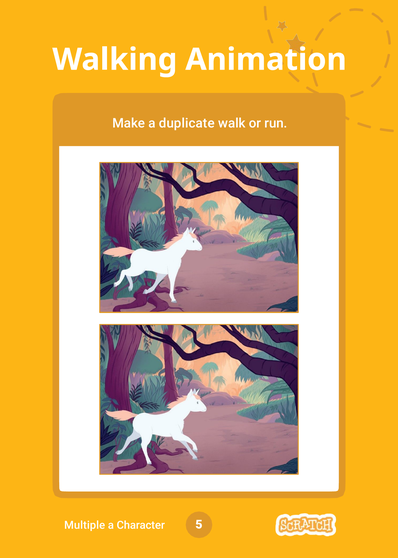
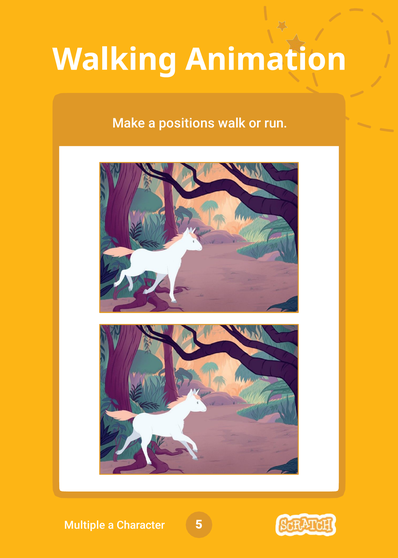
duplicate: duplicate -> positions (187, 123)
